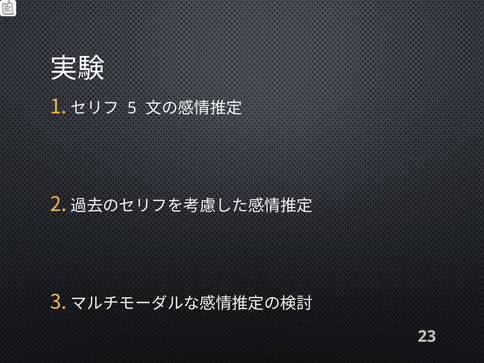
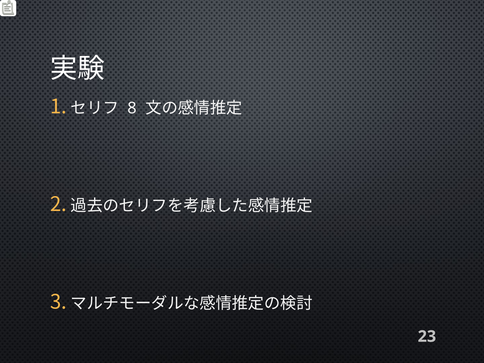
5: 5 -> 8 (132, 108)
